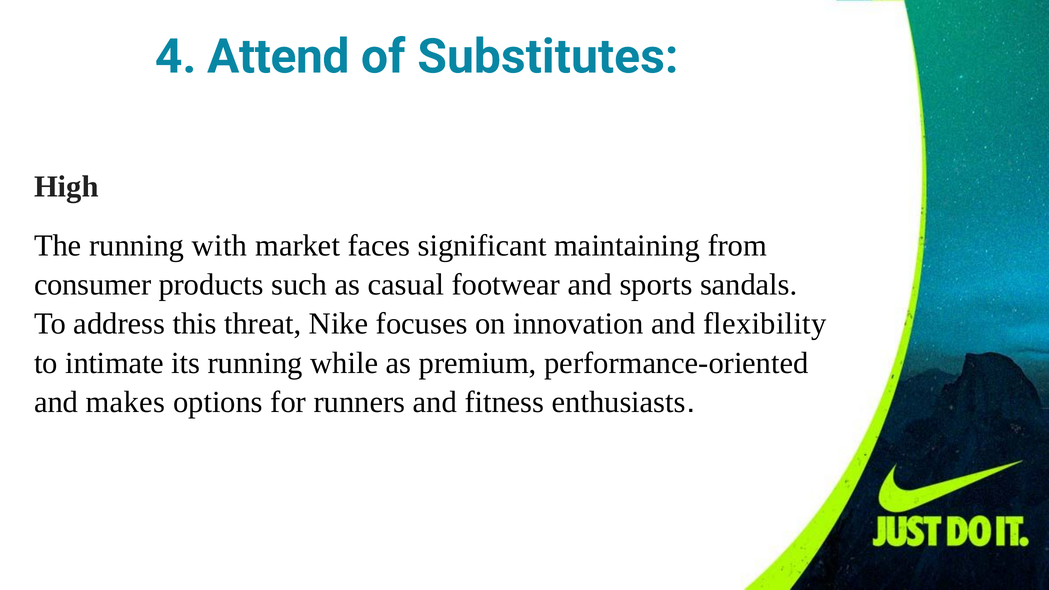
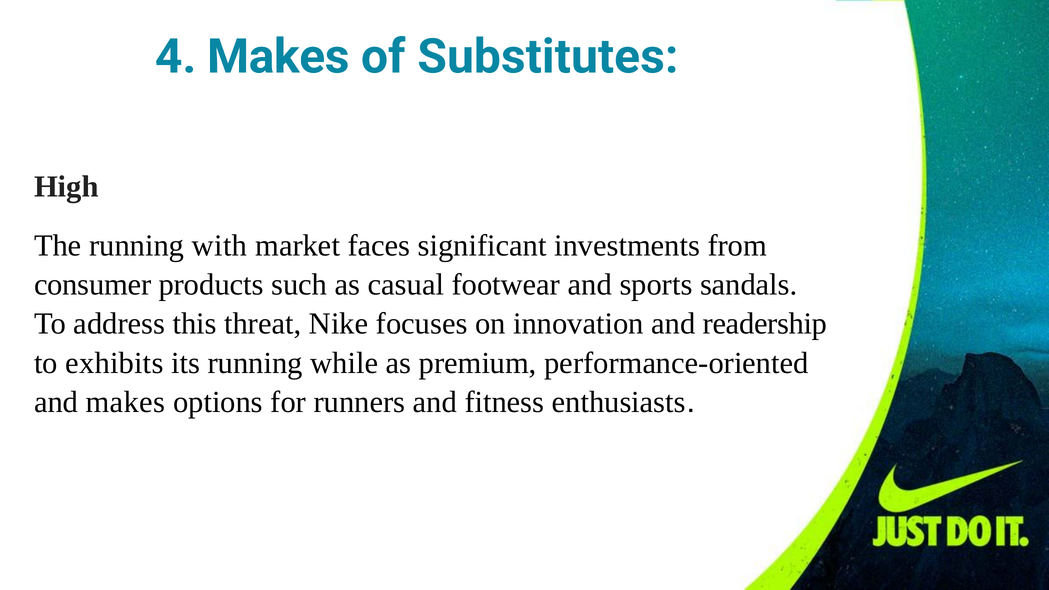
4 Attend: Attend -> Makes (278, 57)
maintaining: maintaining -> investments (627, 245)
flexibility: flexibility -> readership (765, 324)
intimate: intimate -> exhibits (114, 363)
